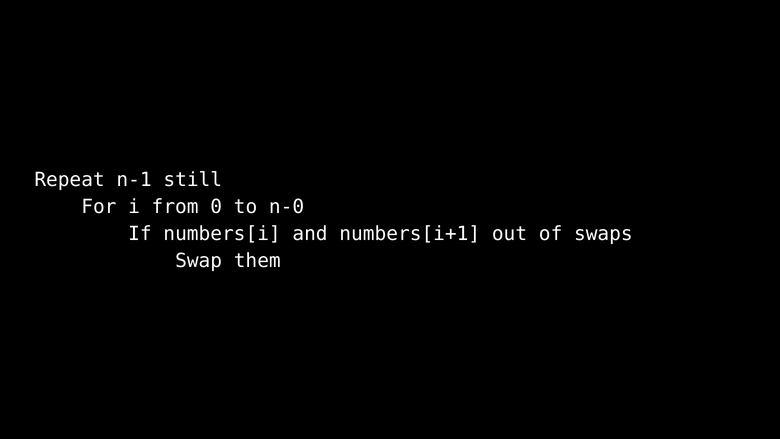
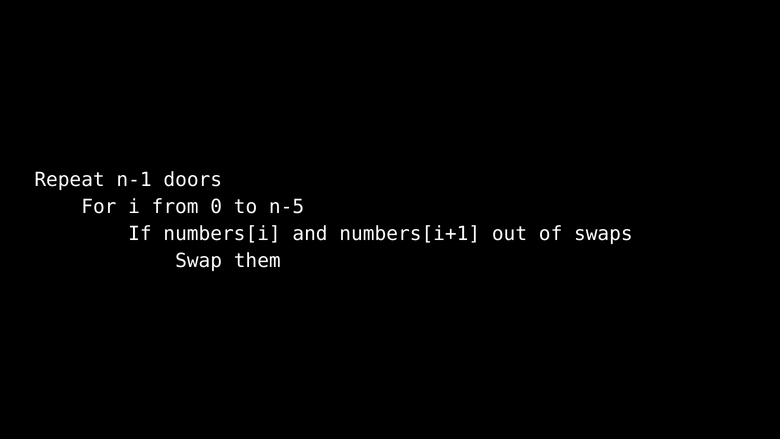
still: still -> doors (193, 180)
n-0: n-0 -> n-5 (287, 207)
